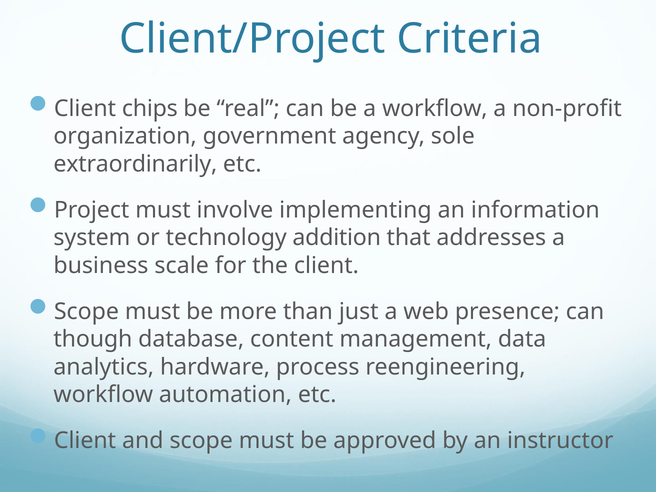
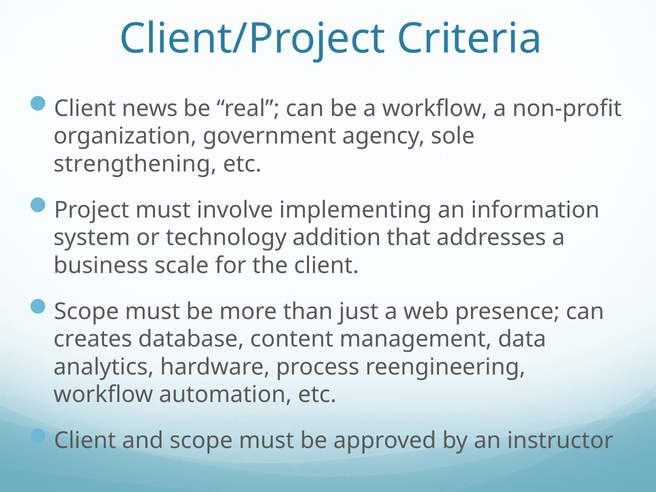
chips: chips -> news (150, 108)
extraordinarily: extraordinarily -> strengthening (135, 164)
though: though -> creates (93, 339)
